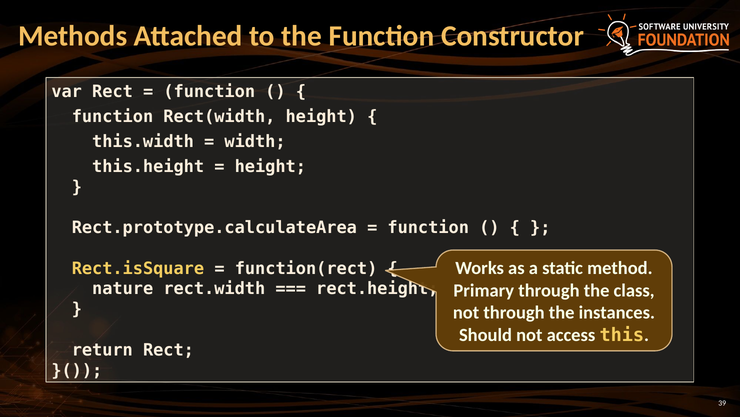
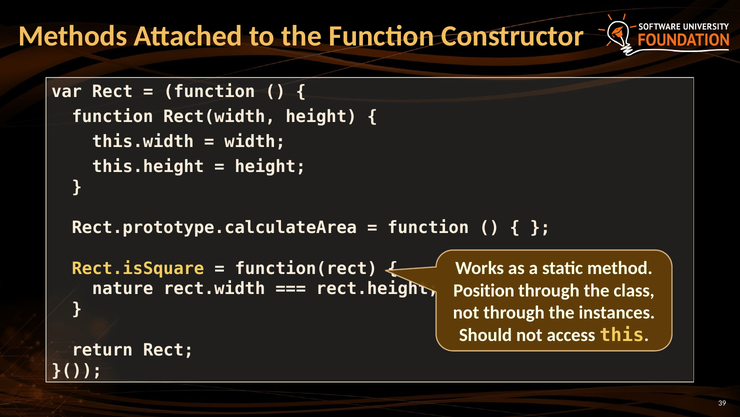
Primary: Primary -> Position (484, 290)
